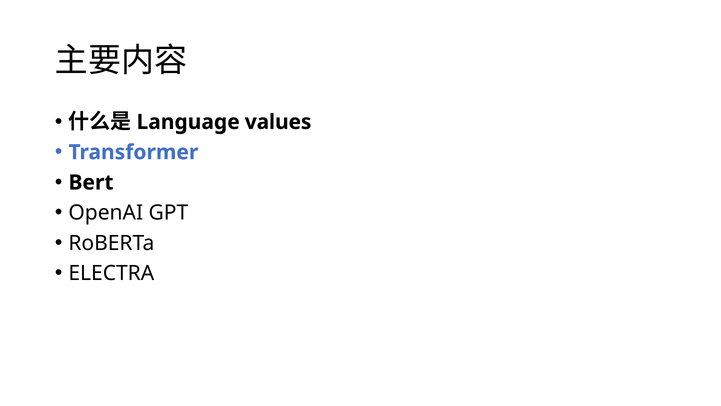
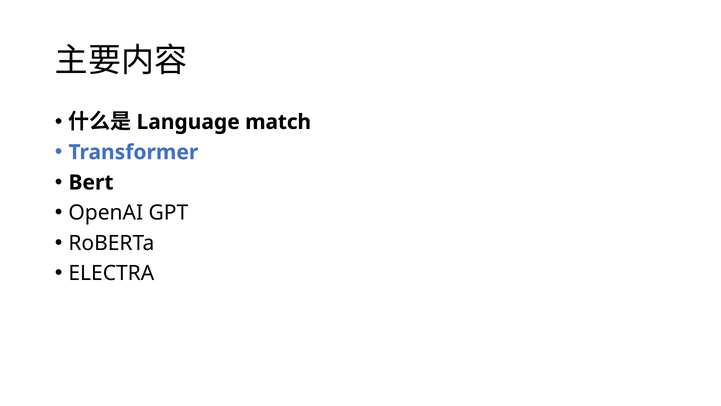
values: values -> match (278, 122)
